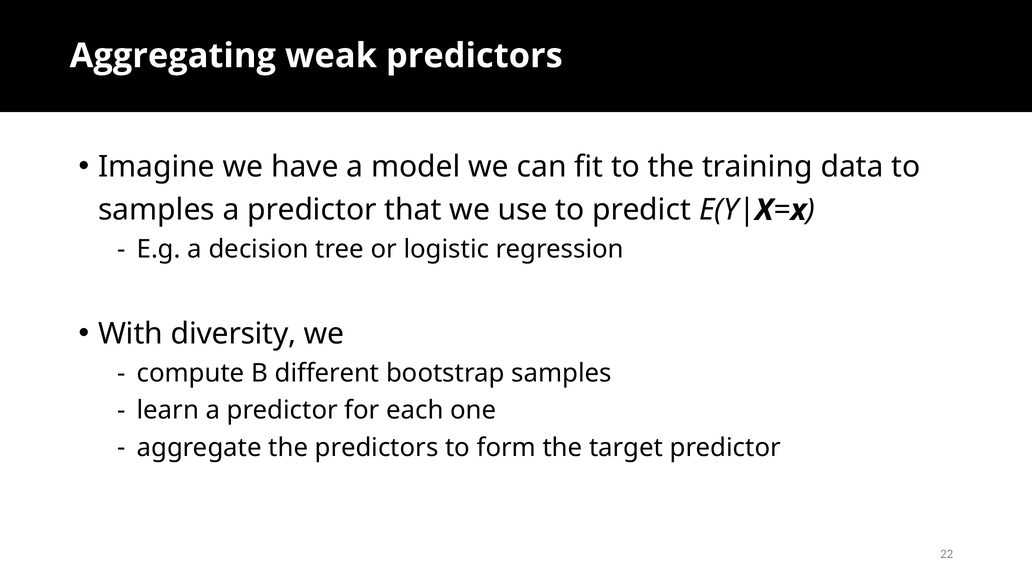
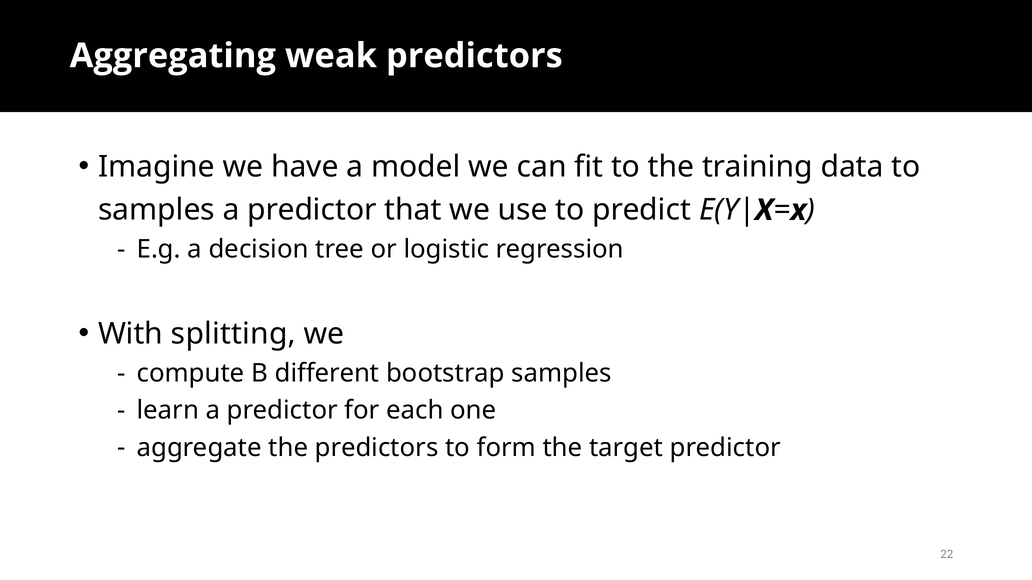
diversity: diversity -> splitting (233, 334)
